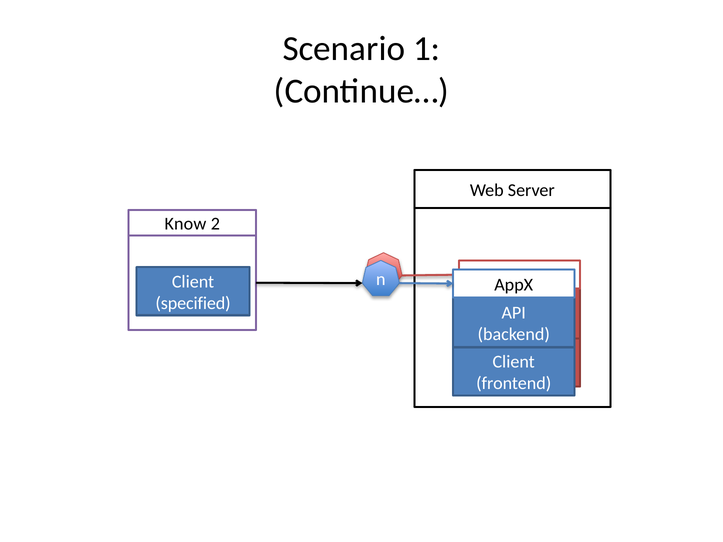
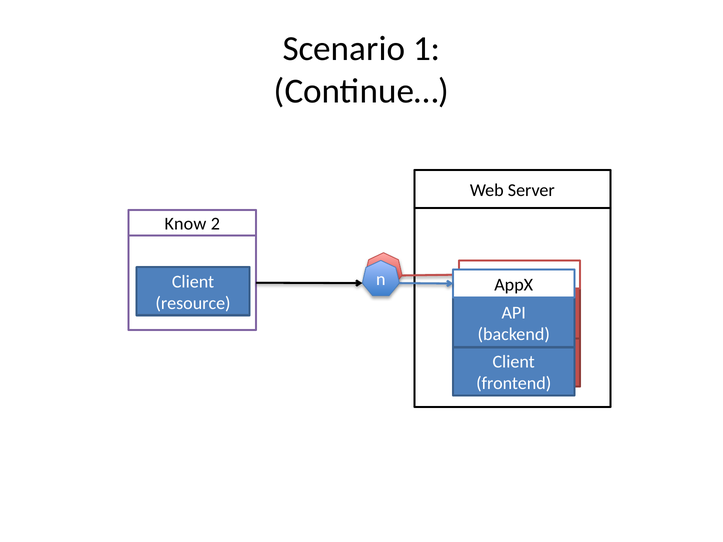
specified: specified -> resource (193, 303)
